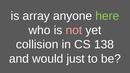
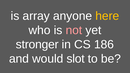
here colour: light green -> yellow (107, 16)
collision: collision -> stronger (37, 45)
138: 138 -> 186 (104, 45)
just: just -> slot (76, 59)
